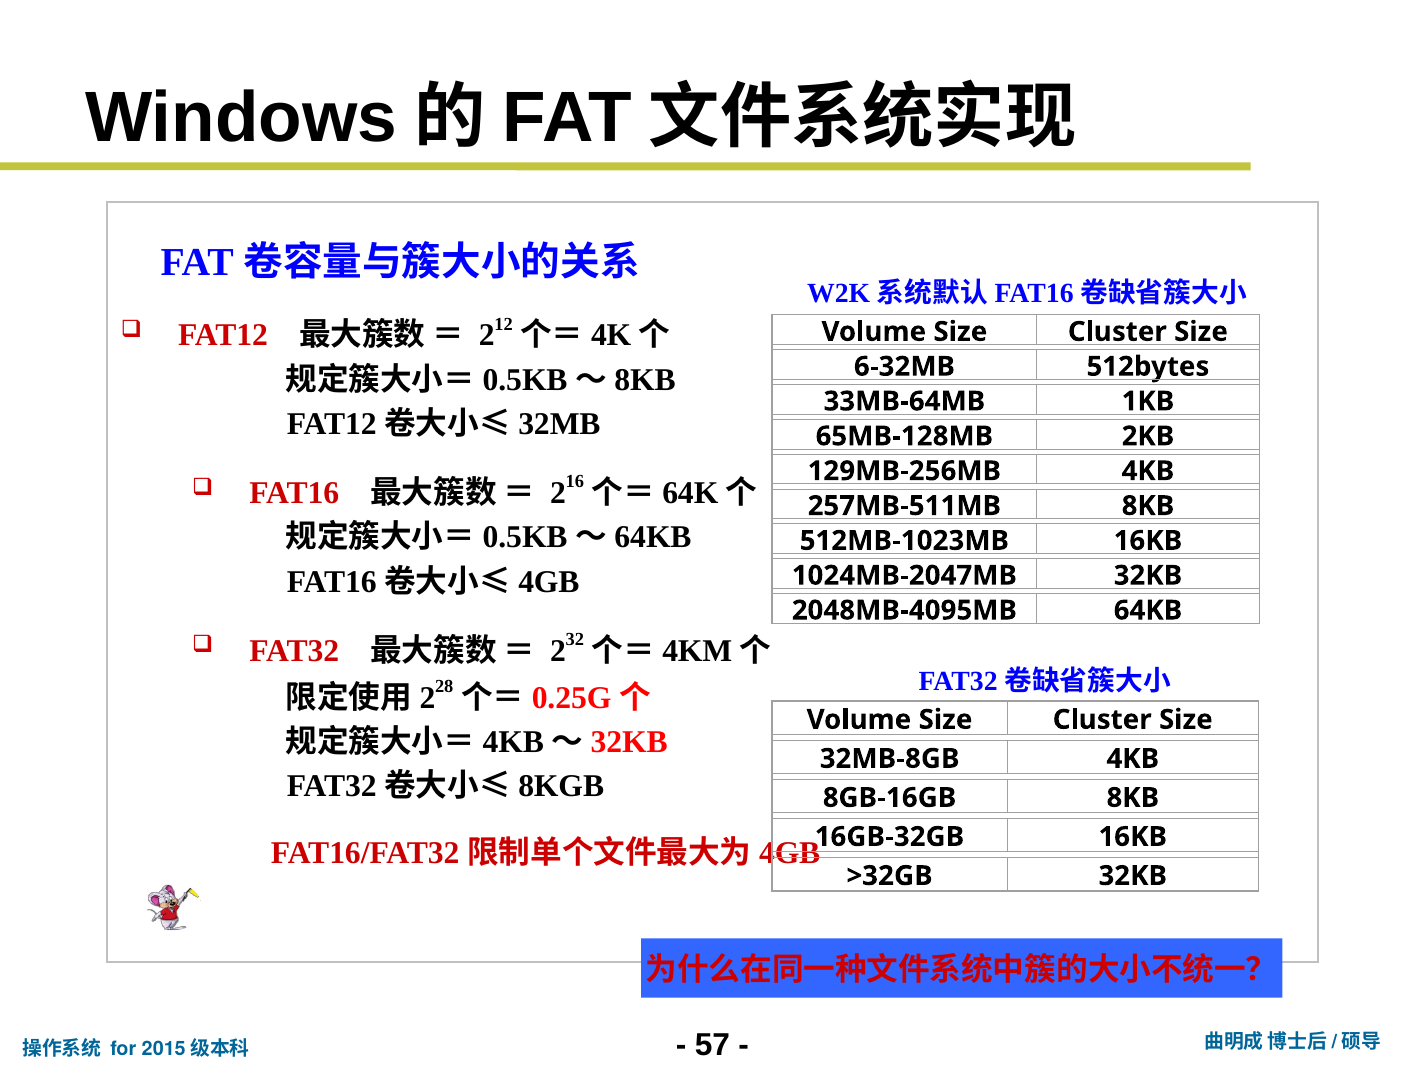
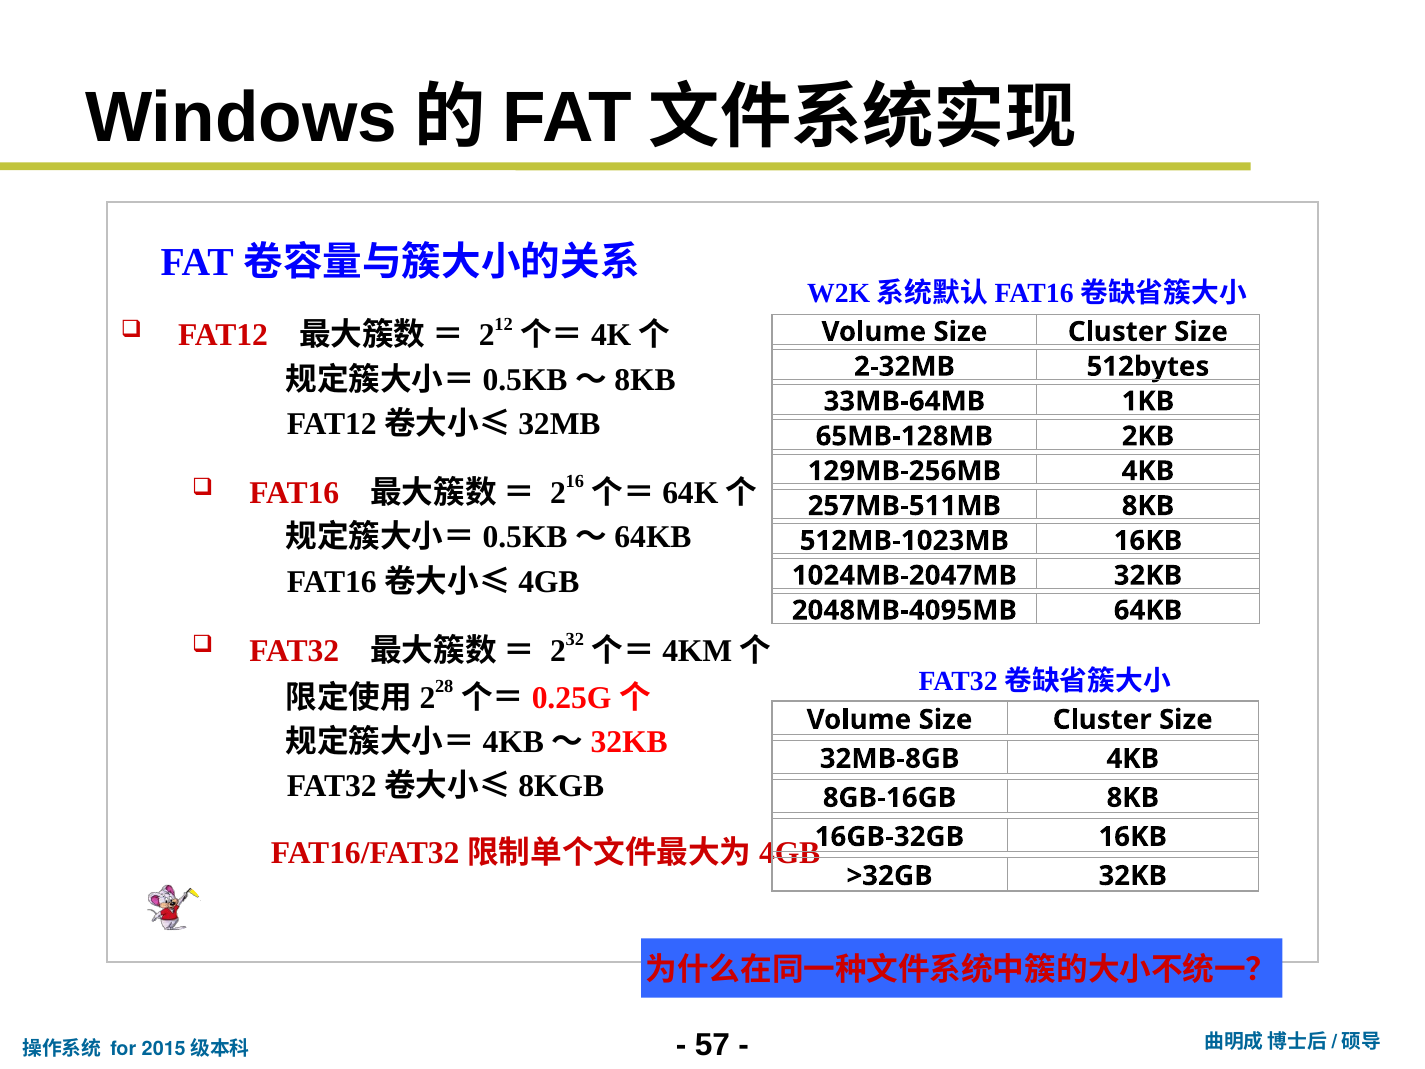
6-32MB: 6-32MB -> 2-32MB (904, 366)
